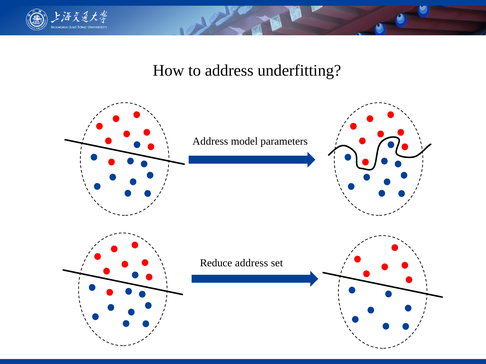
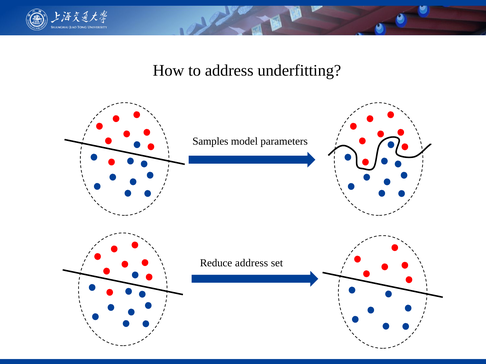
Address: Address -> Samples (210, 142)
